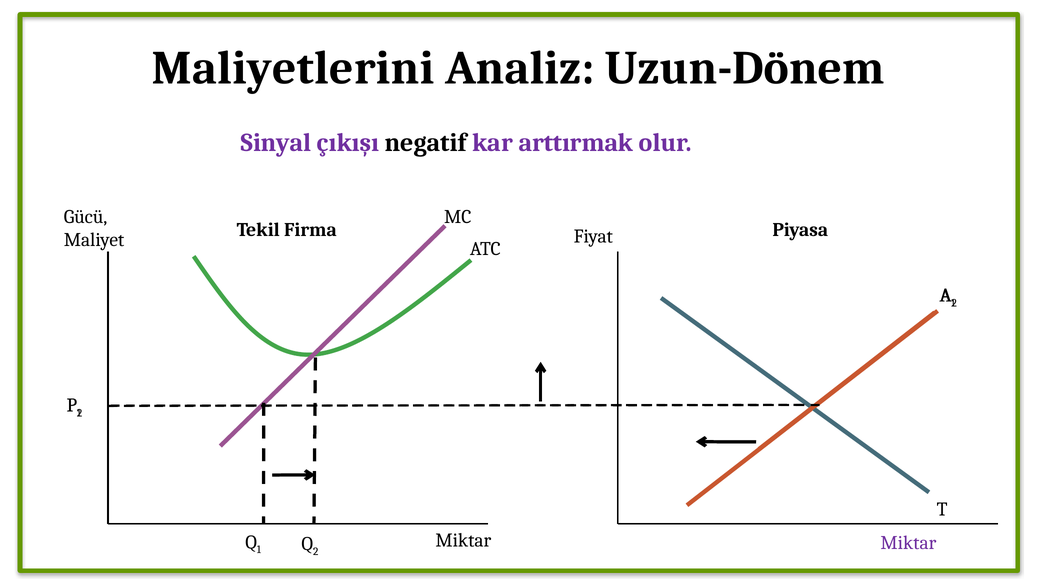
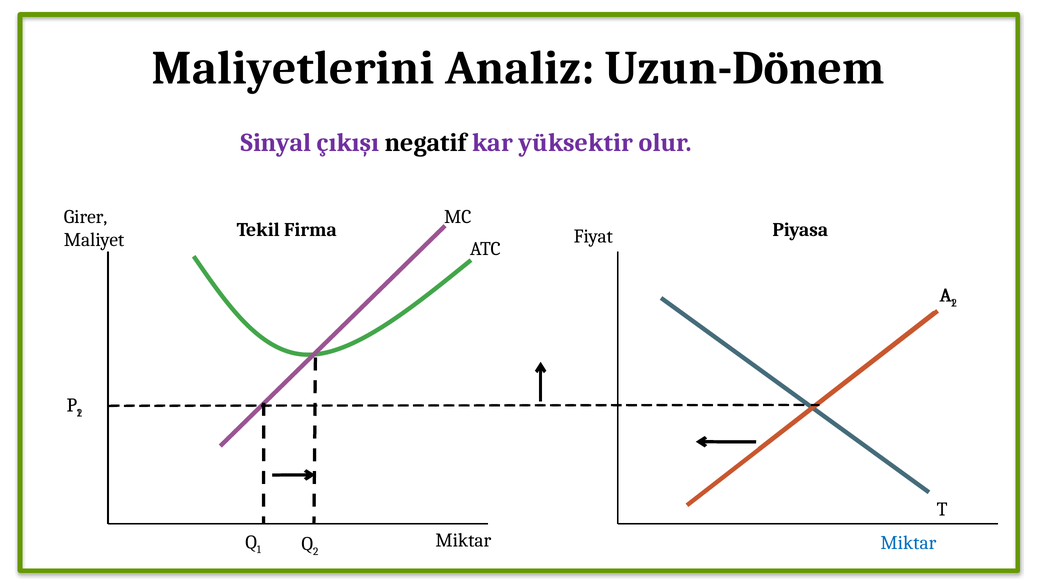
arttırmak: arttırmak -> yüksektir (576, 143)
Gücü: Gücü -> Girer (86, 217)
Miktar colour: purple -> blue (908, 543)
